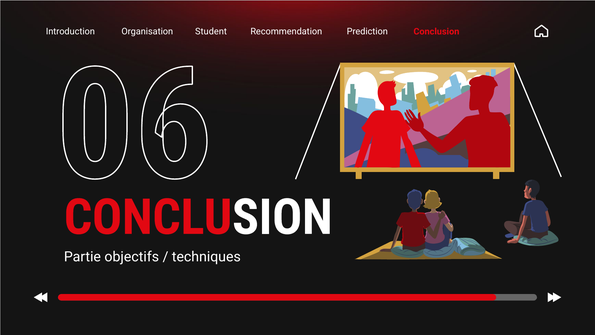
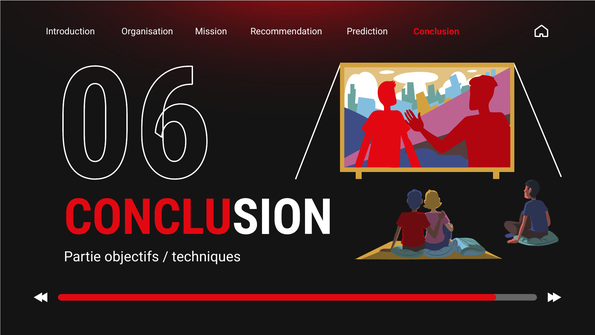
Student: Student -> Mission (211, 31)
